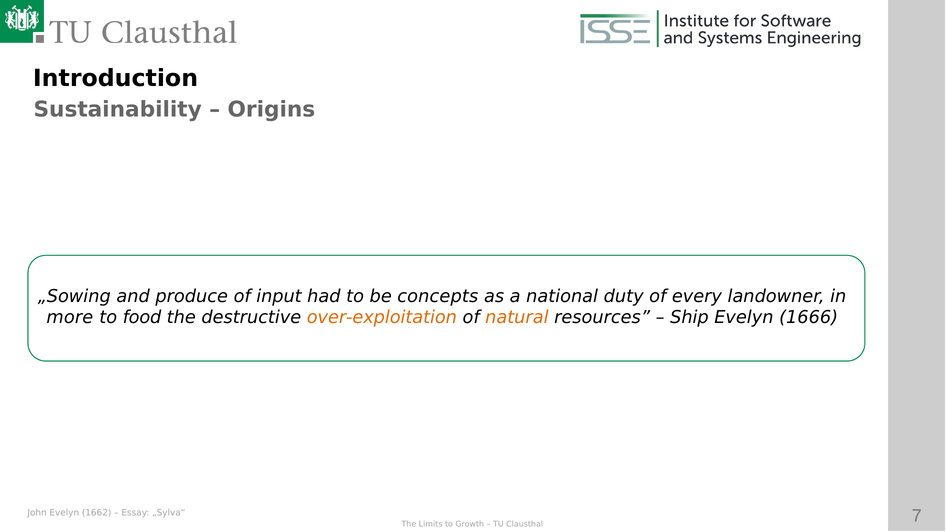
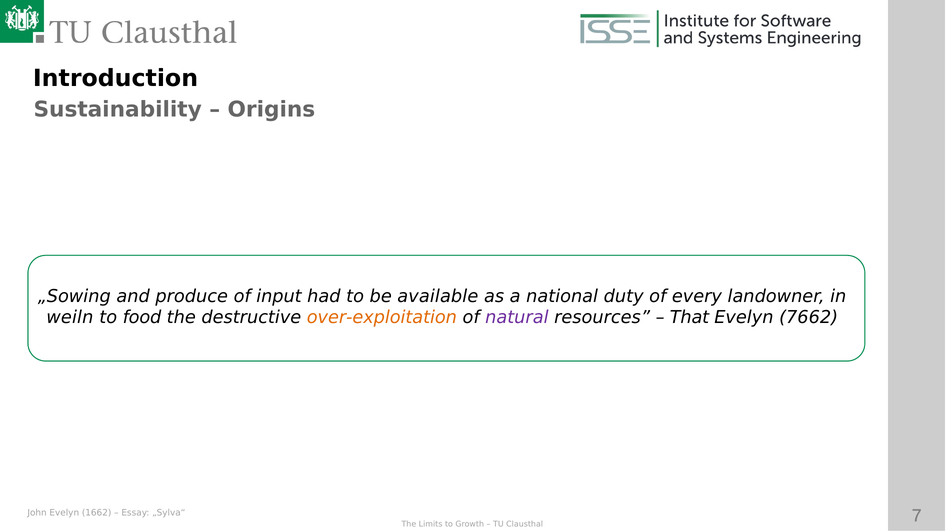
concepts: concepts -> available (438, 296)
more: more -> weiln (70, 318)
natural colour: orange -> purple (517, 318)
Ship: Ship -> That (690, 318)
1666: 1666 -> 7662 (809, 318)
